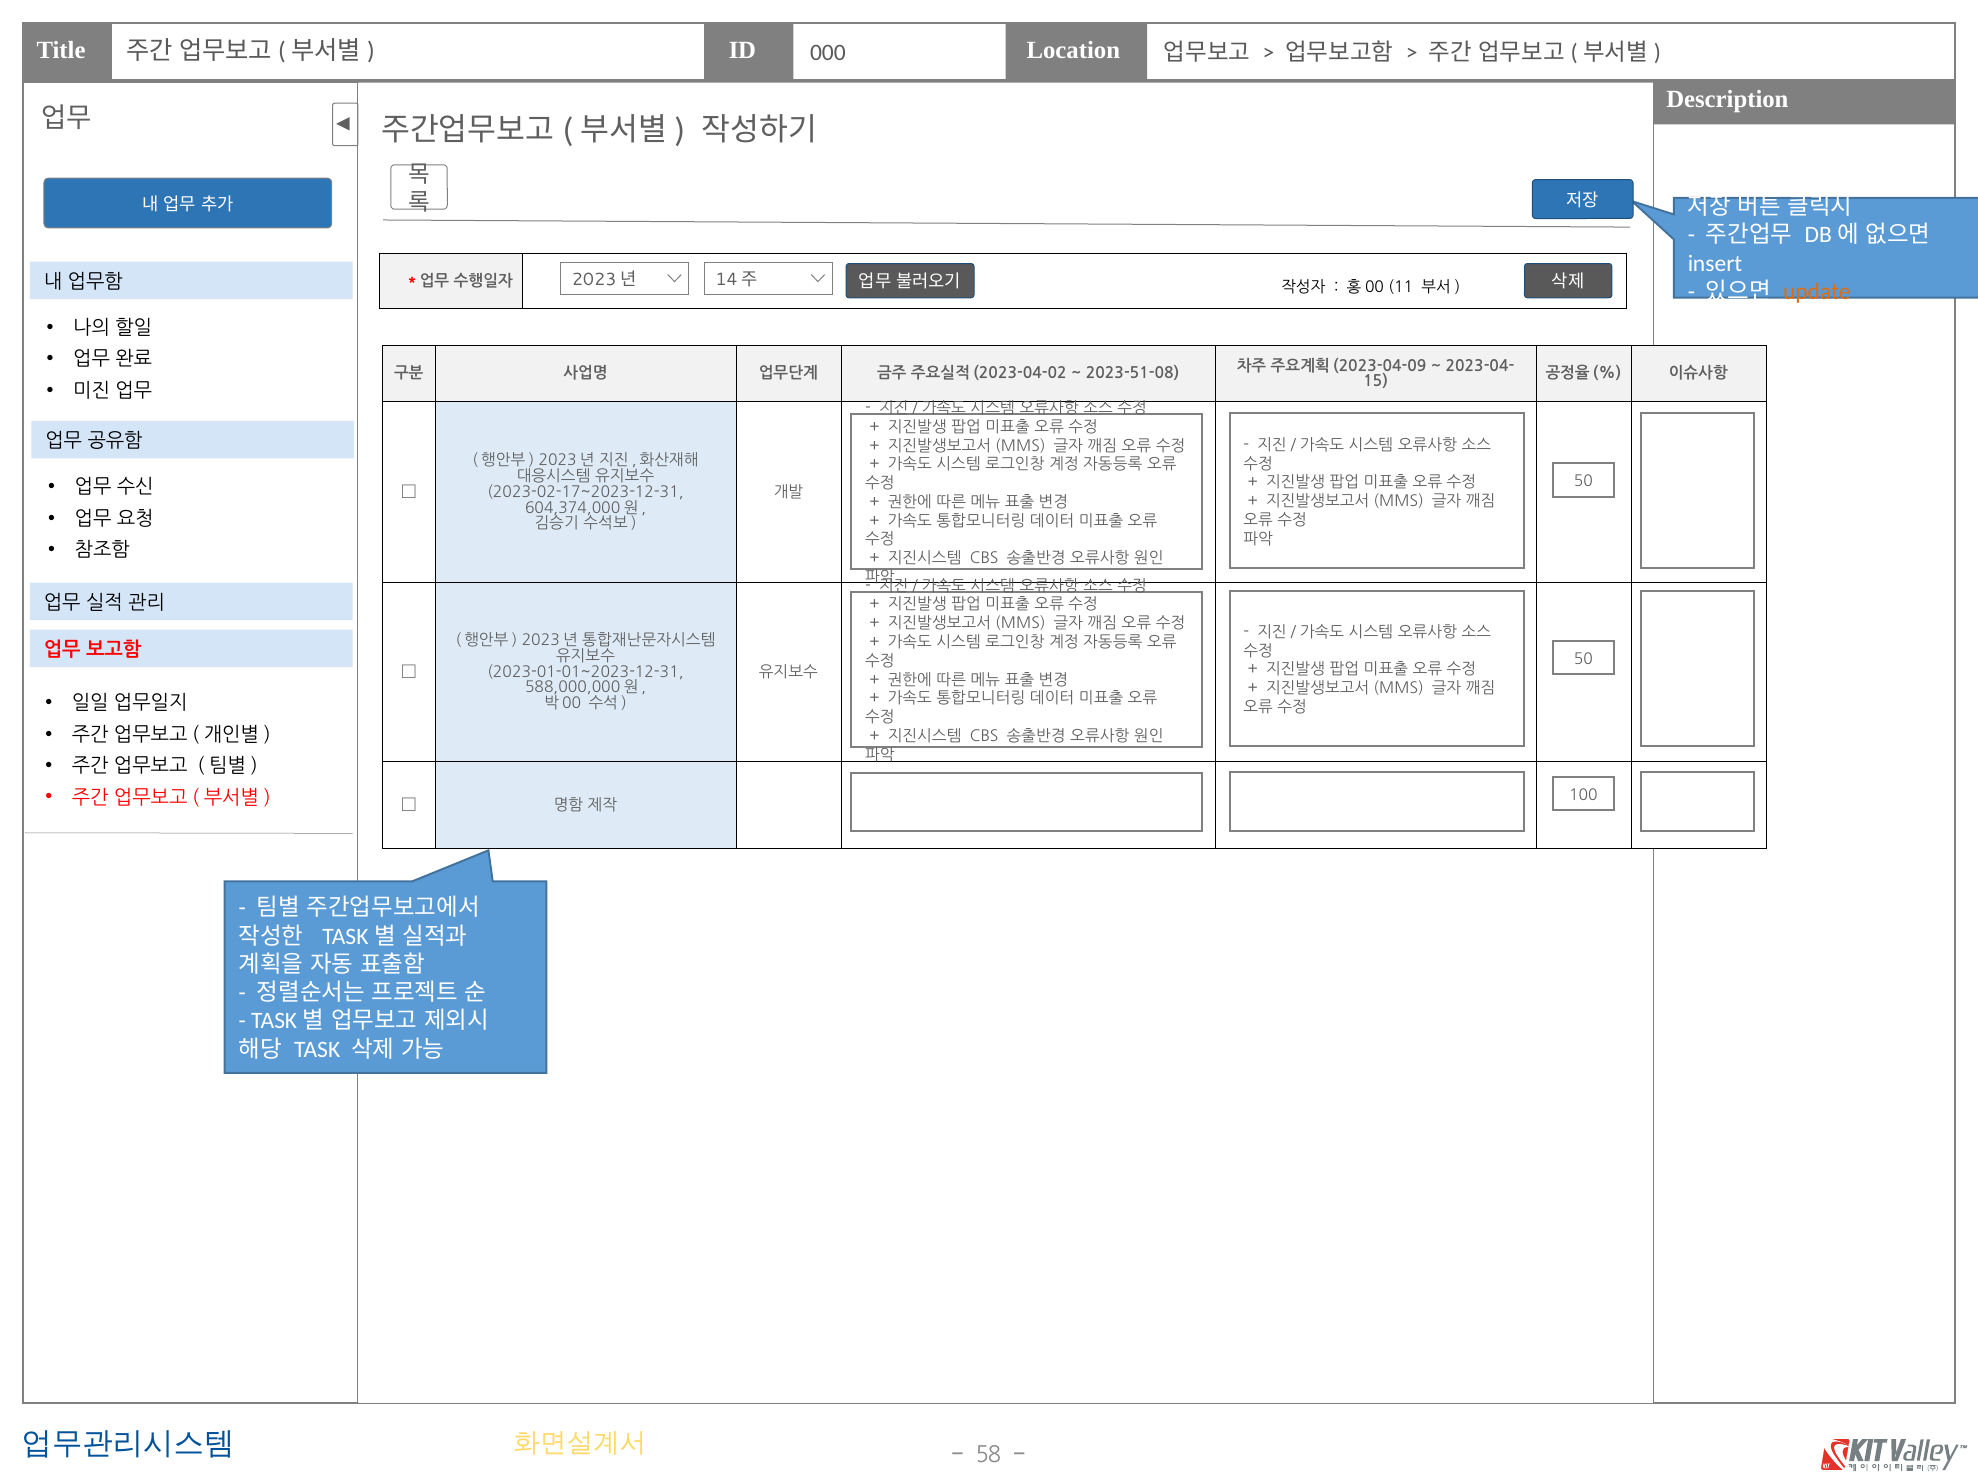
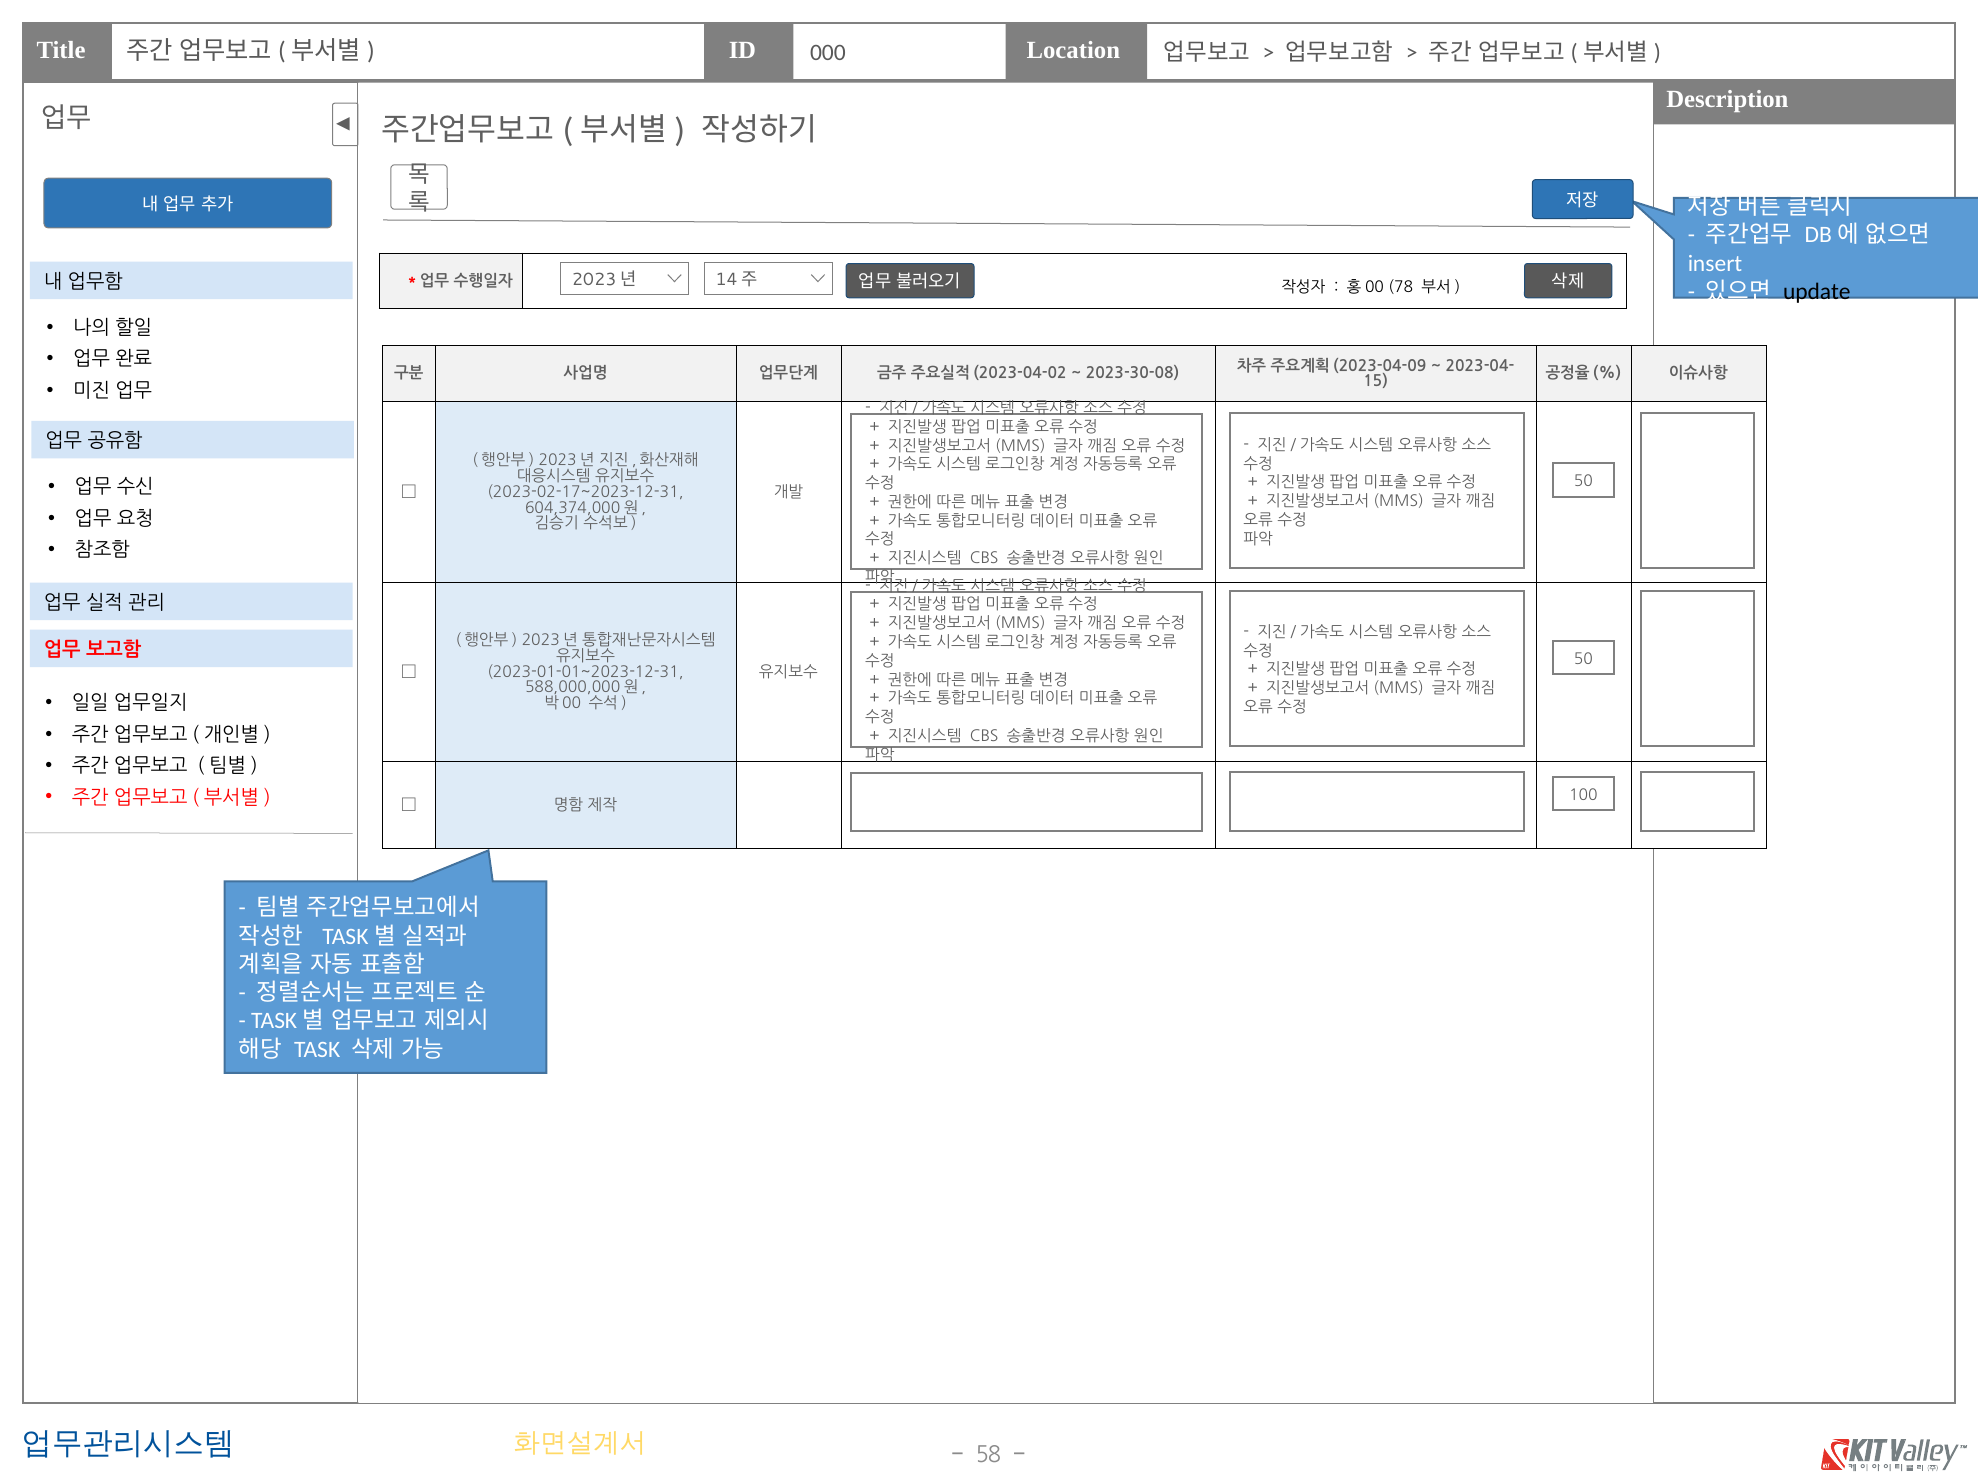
11: 11 -> 78 (1401, 288)
update colour: orange -> black (1817, 292)
2023-51-08: 2023-51-08 -> 2023-30-08 (1133, 374)
